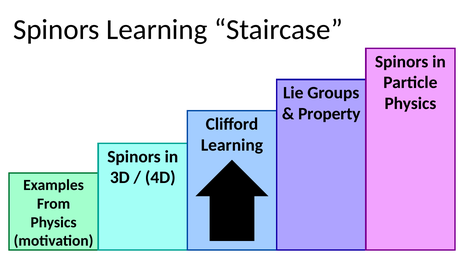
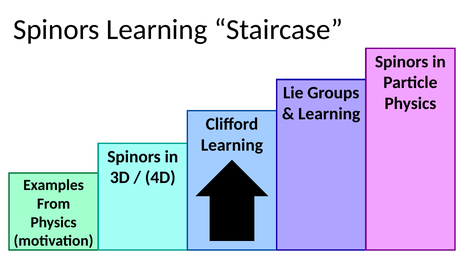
Property: Property -> Learning (329, 114)
